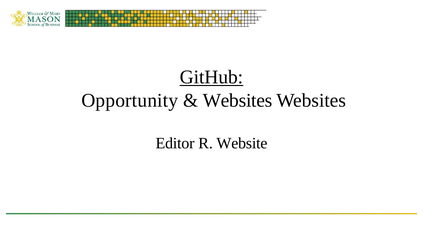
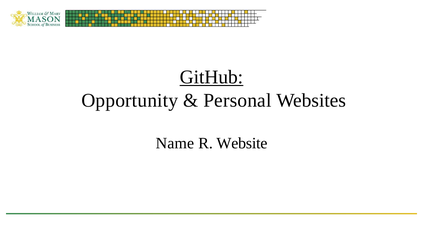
Websites: Websites -> Personal (237, 100)
Editor: Editor -> Name (175, 143)
